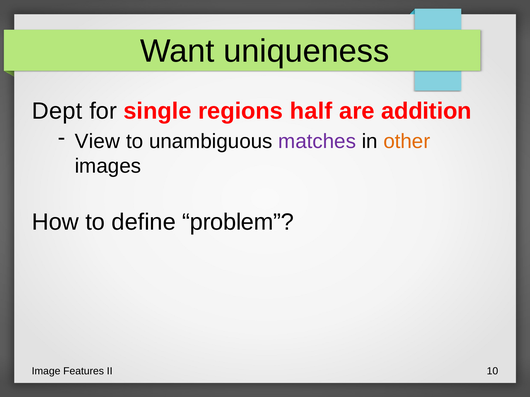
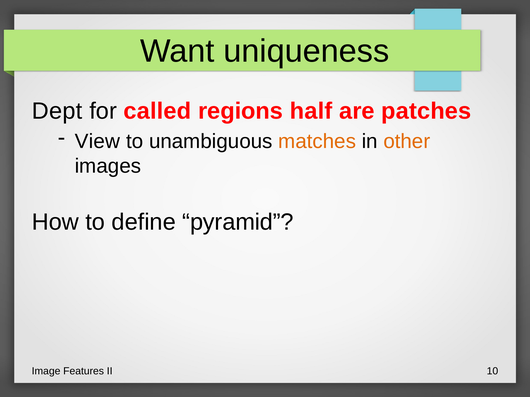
single: single -> called (157, 111)
addition: addition -> patches (426, 111)
matches colour: purple -> orange (317, 142)
problem: problem -> pyramid (238, 222)
